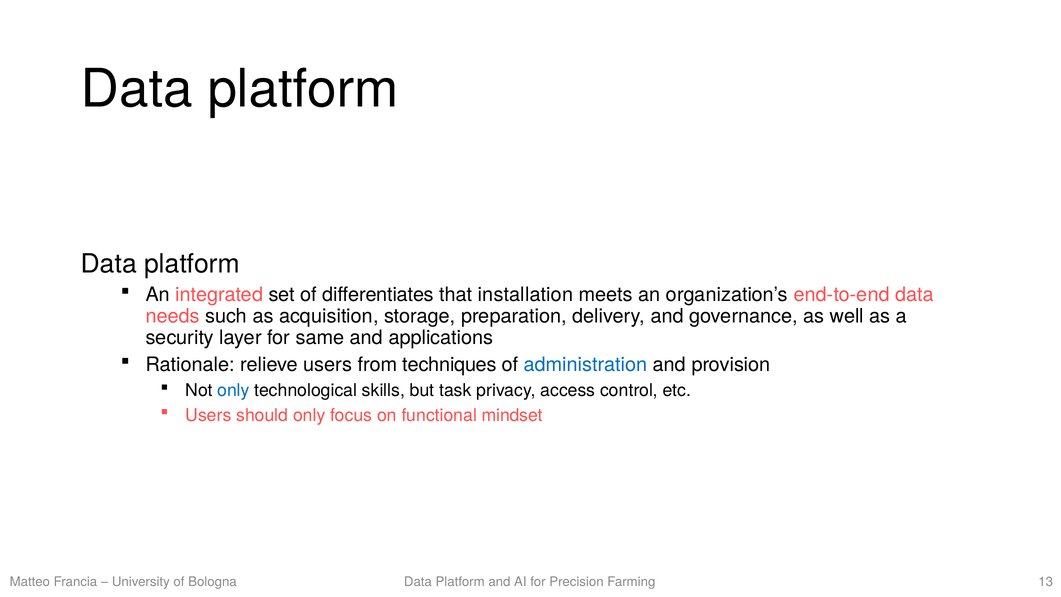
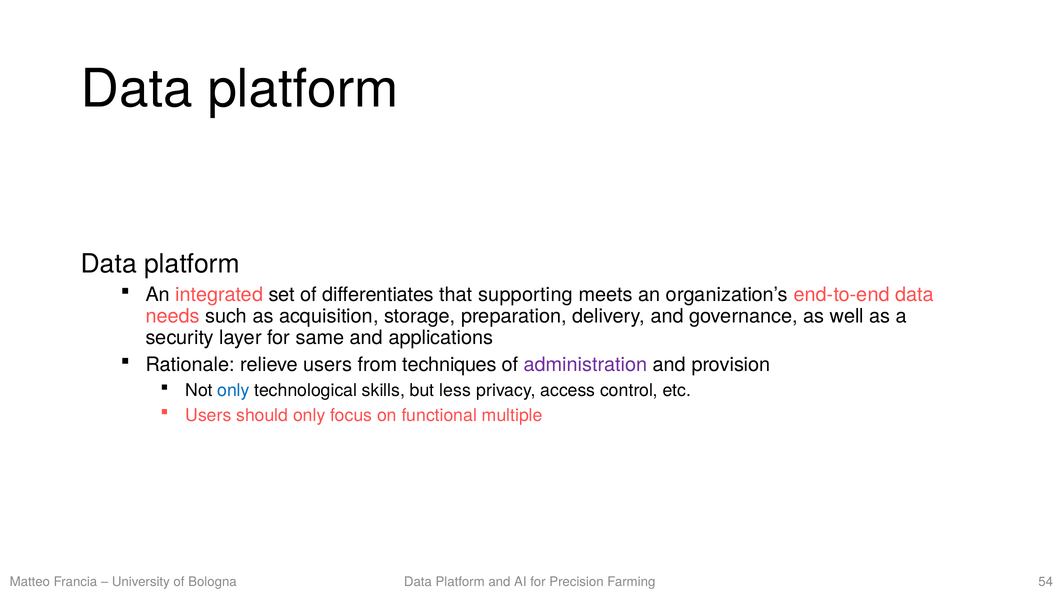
installation: installation -> supporting (525, 295)
administration colour: blue -> purple (586, 365)
task: task -> less (455, 390)
mindset: mindset -> multiple (512, 415)
13: 13 -> 54 (1046, 582)
